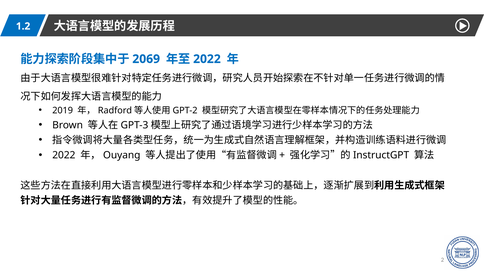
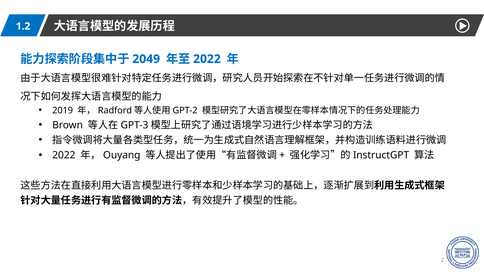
2069: 2069 -> 2049 (146, 59)
